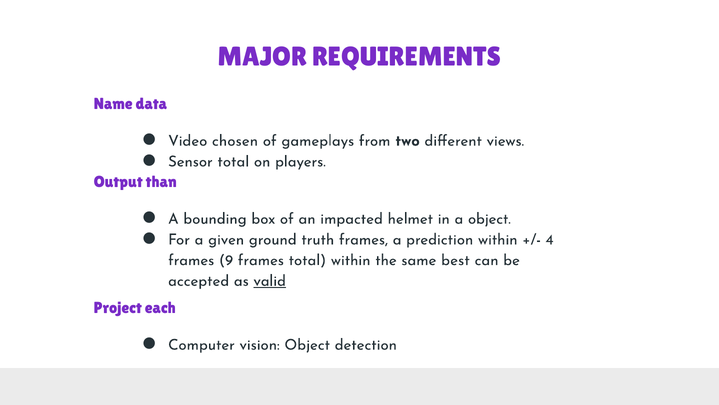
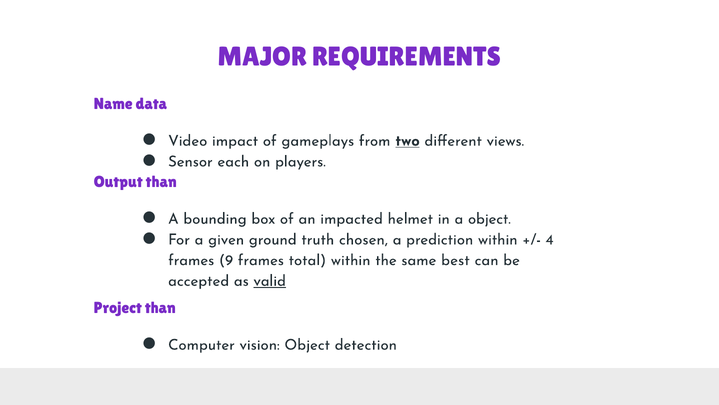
chosen: chosen -> impact (235, 141)
two underline: none -> present (408, 141)
Sensor total: total -> each (233, 161)
truth frames: frames -> chosen (363, 239)
Project each: each -> than (160, 308)
